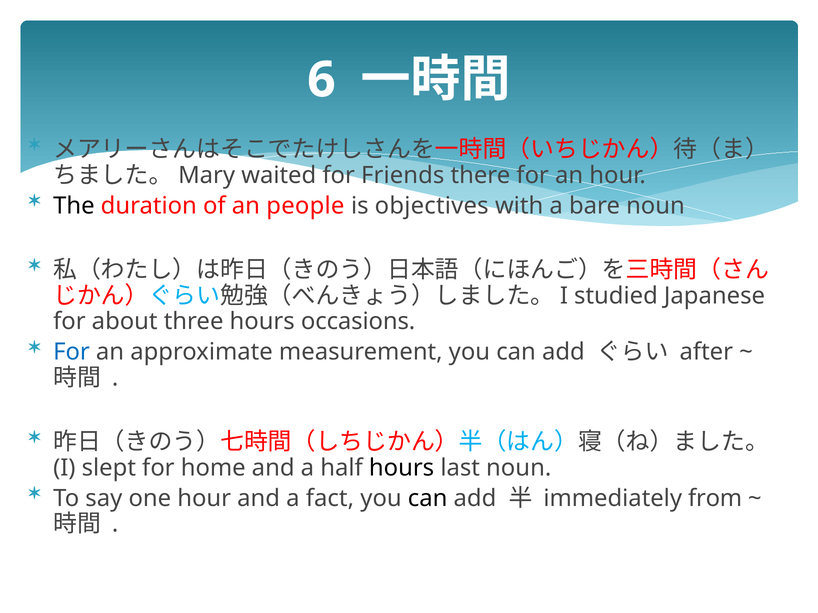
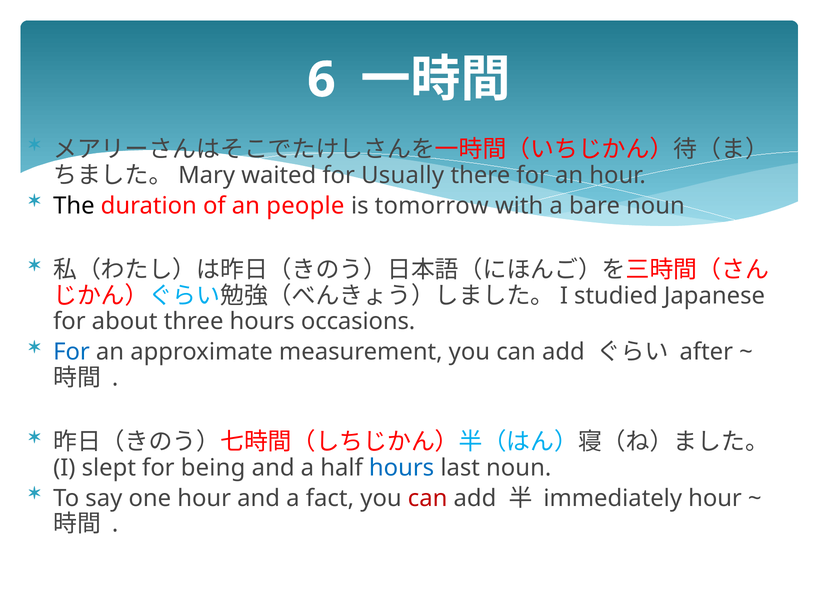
Friends: Friends -> Usually (403, 175)
objectives: objectives -> tomorrow (432, 206)
home: home -> being (213, 468)
hours colour: black -> blue (402, 468)
can colour: black -> red (428, 499)
immediately from: from -> hour (715, 499)
